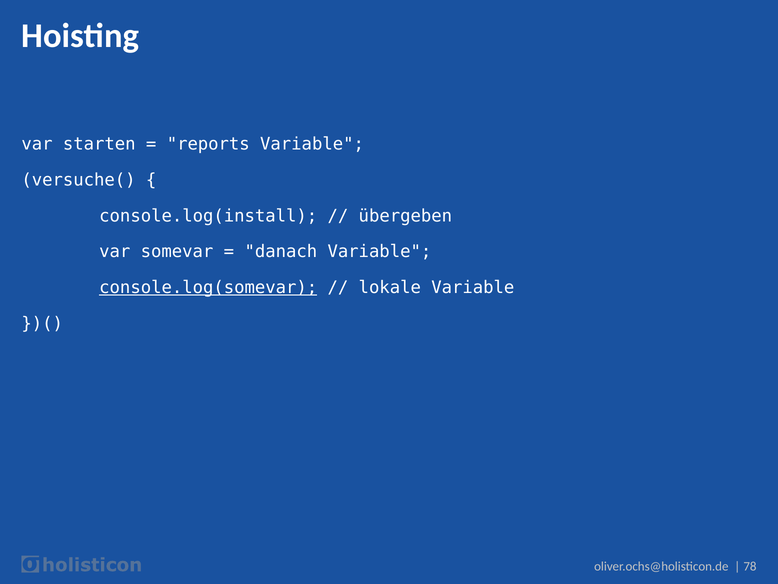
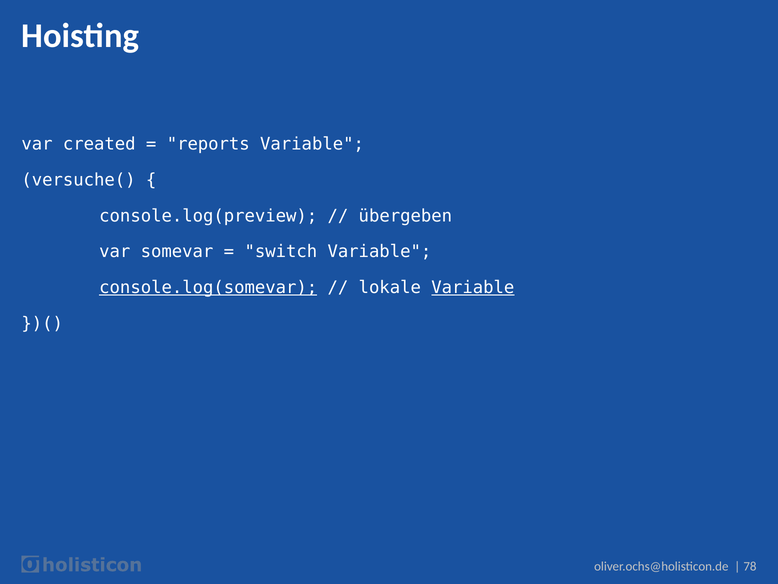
starten: starten -> created (99, 144)
console.log(install: console.log(install -> console.log(preview (208, 216)
danach: danach -> switch (281, 252)
Variable underline: none -> present (473, 287)
